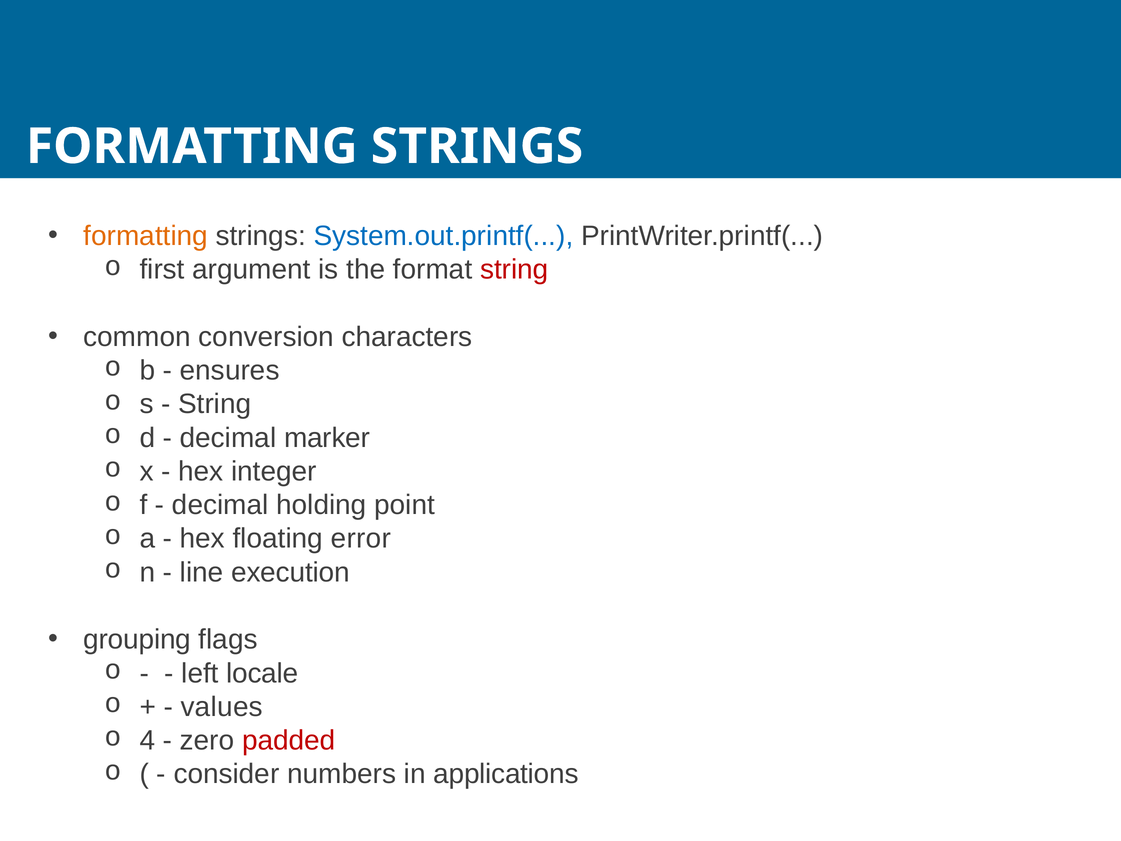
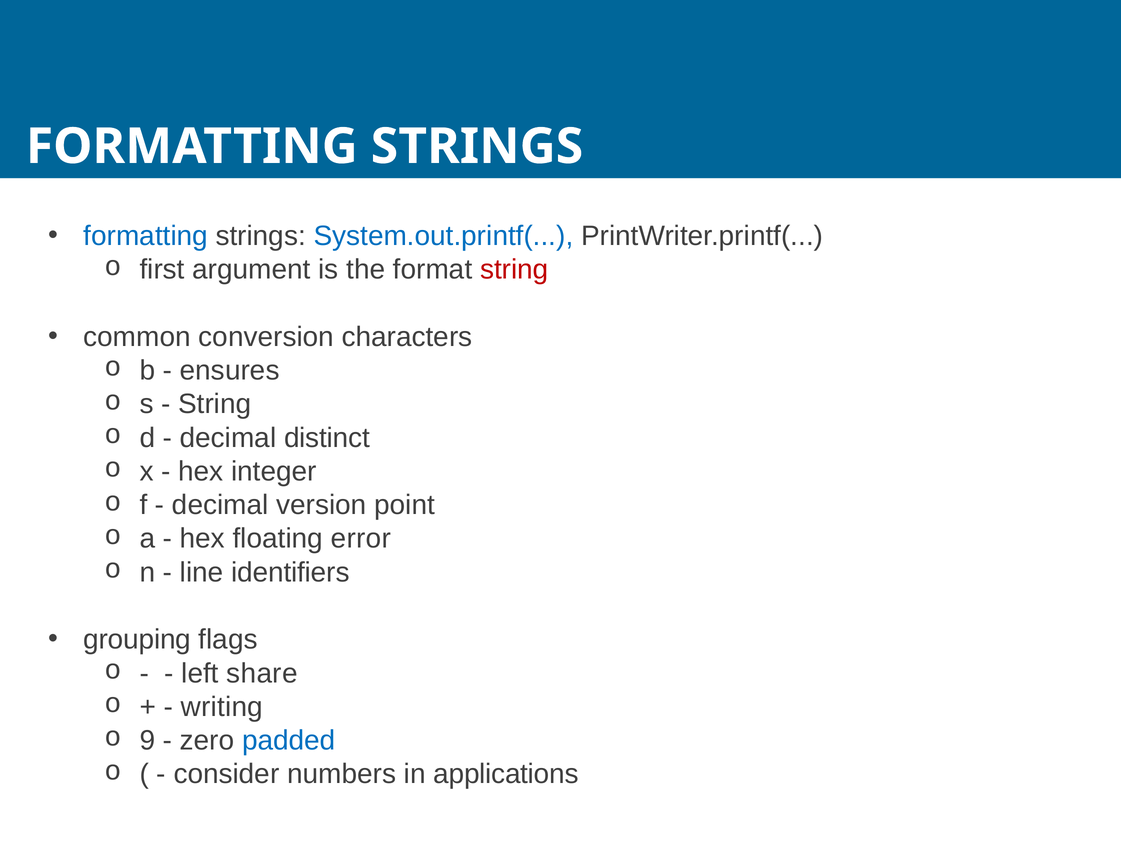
formatting colour: orange -> blue (146, 236)
marker: marker -> distinct (327, 438)
holding: holding -> version (321, 505)
execution: execution -> identifiers (290, 572)
locale: locale -> share (262, 673)
values: values -> writing (222, 707)
4: 4 -> 9 (147, 740)
padded colour: red -> blue (289, 740)
